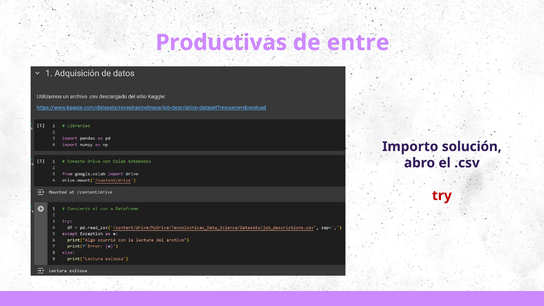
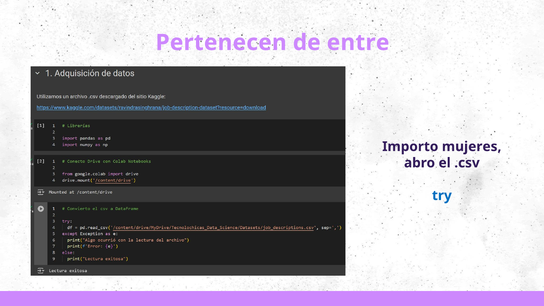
Productivas: Productivas -> Pertenecen (221, 43)
solución: solución -> mujeres (472, 147)
try colour: red -> blue (442, 196)
